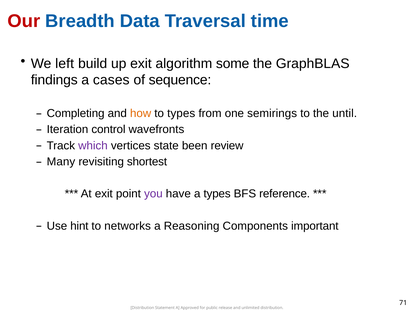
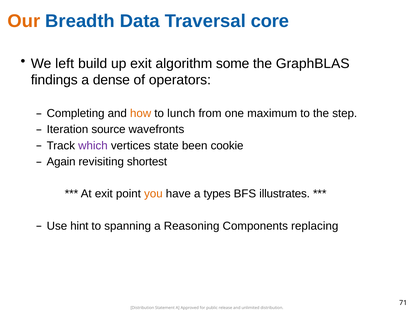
Our colour: red -> orange (24, 21)
time: time -> core (270, 21)
cases: cases -> dense (111, 80)
sequence: sequence -> operators (180, 80)
to types: types -> lunch (181, 114)
semirings: semirings -> maximum (272, 114)
until: until -> step (345, 114)
control: control -> source (108, 130)
review: review -> cookie (227, 146)
Many: Many -> Again (61, 162)
you colour: purple -> orange (153, 194)
reference: reference -> illustrates (285, 194)
networks: networks -> spanning (128, 226)
important: important -> replacing (315, 226)
